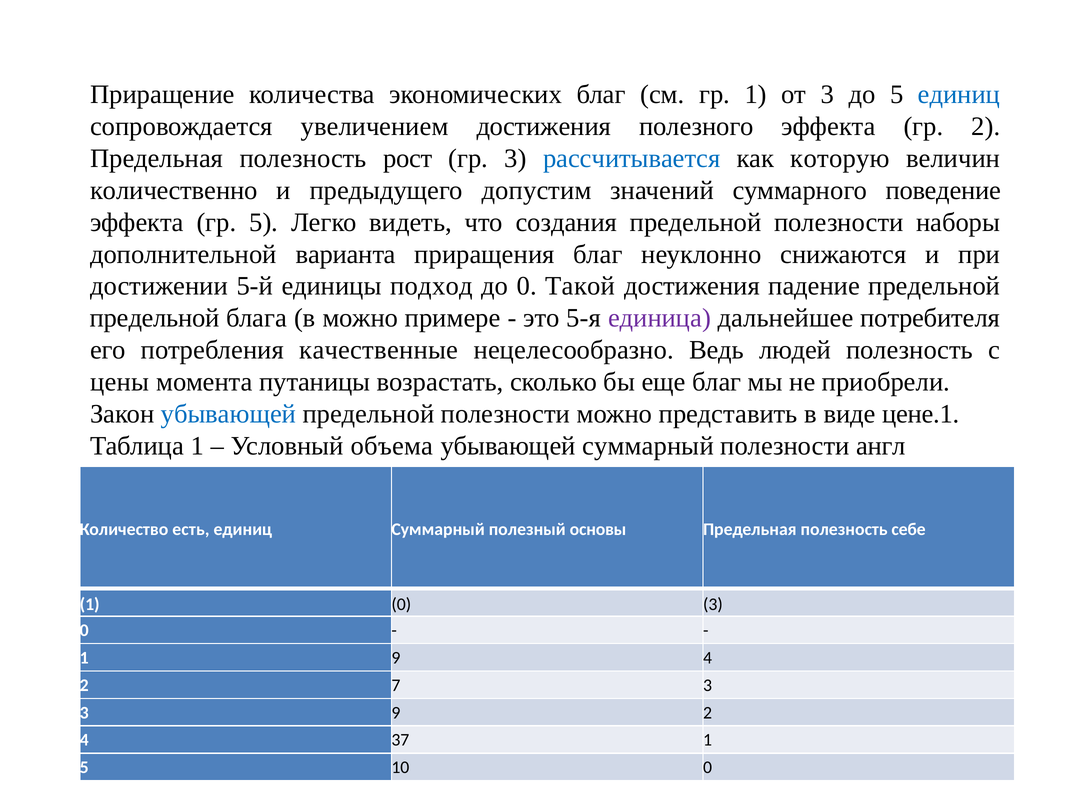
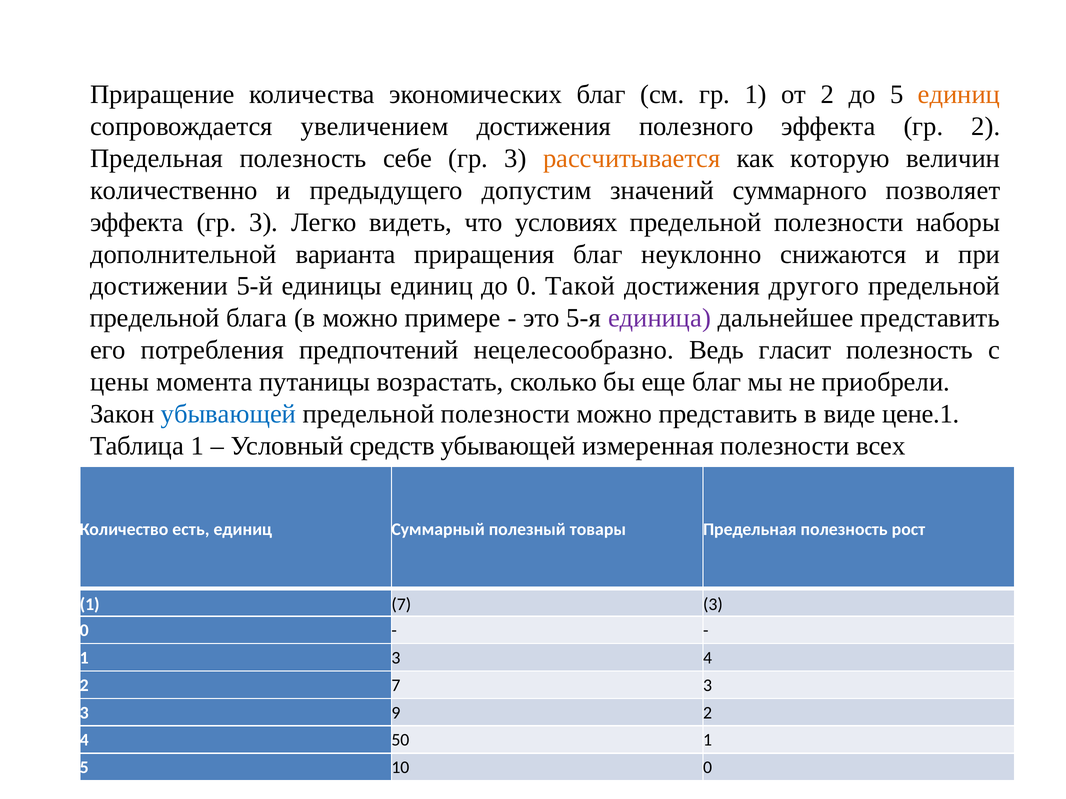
от 3: 3 -> 2 (827, 94)
единиц colour: blue -> orange (959, 94)
рост: рост -> себе (408, 158)
рассчитывается colour: blue -> orange (632, 158)
поведение: поведение -> позволяет (943, 190)
эффекта гр 5: 5 -> 3 (264, 222)
создания: создания -> условиях (566, 222)
единицы подход: подход -> единиц (432, 286)
падение: падение -> другого (814, 286)
дальнейшее потребителя: потребителя -> представить (930, 318)
качественные: качественные -> предпочтений (379, 350)
людей: людей -> гласит (795, 350)
объема: объема -> средств (392, 446)
убывающей суммарный: суммарный -> измеренная (648, 446)
англ: англ -> всех (881, 446)
основы: основы -> товары (598, 530)
себе: себе -> рост (908, 530)
1 0: 0 -> 7 (401, 605)
1 9: 9 -> 3 (396, 658)
37: 37 -> 50 (400, 741)
